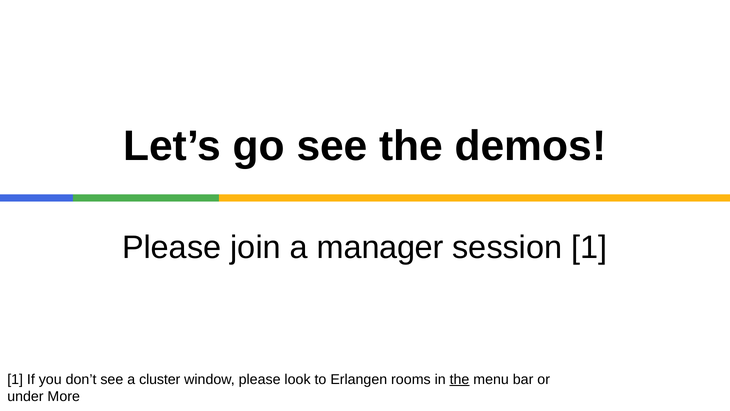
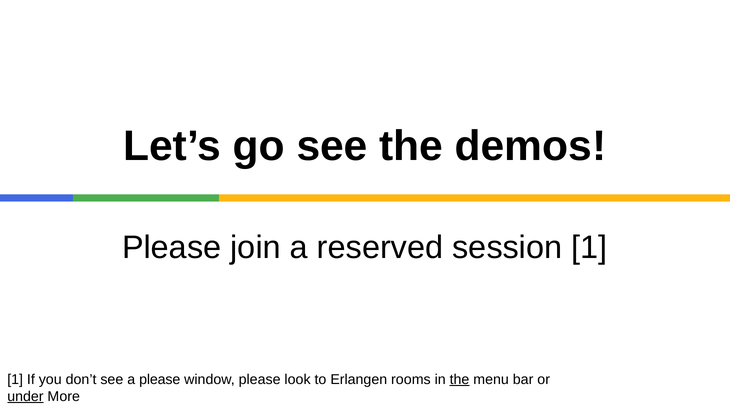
manager: manager -> reserved (380, 247)
a cluster: cluster -> please (160, 379)
under underline: none -> present (25, 396)
